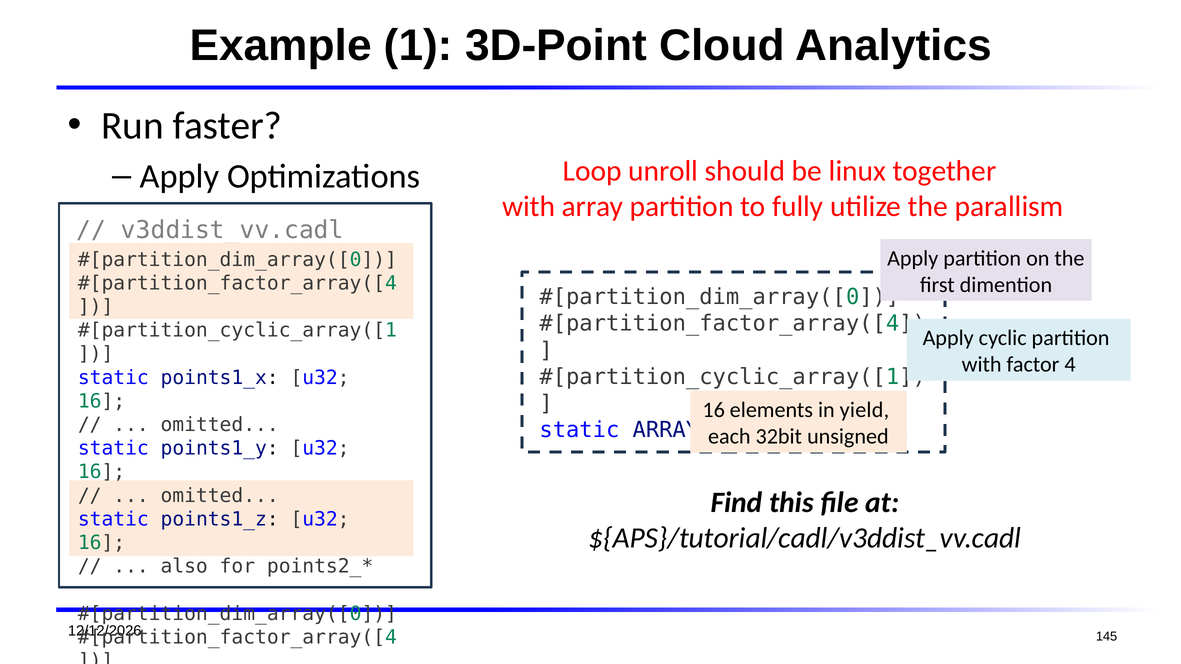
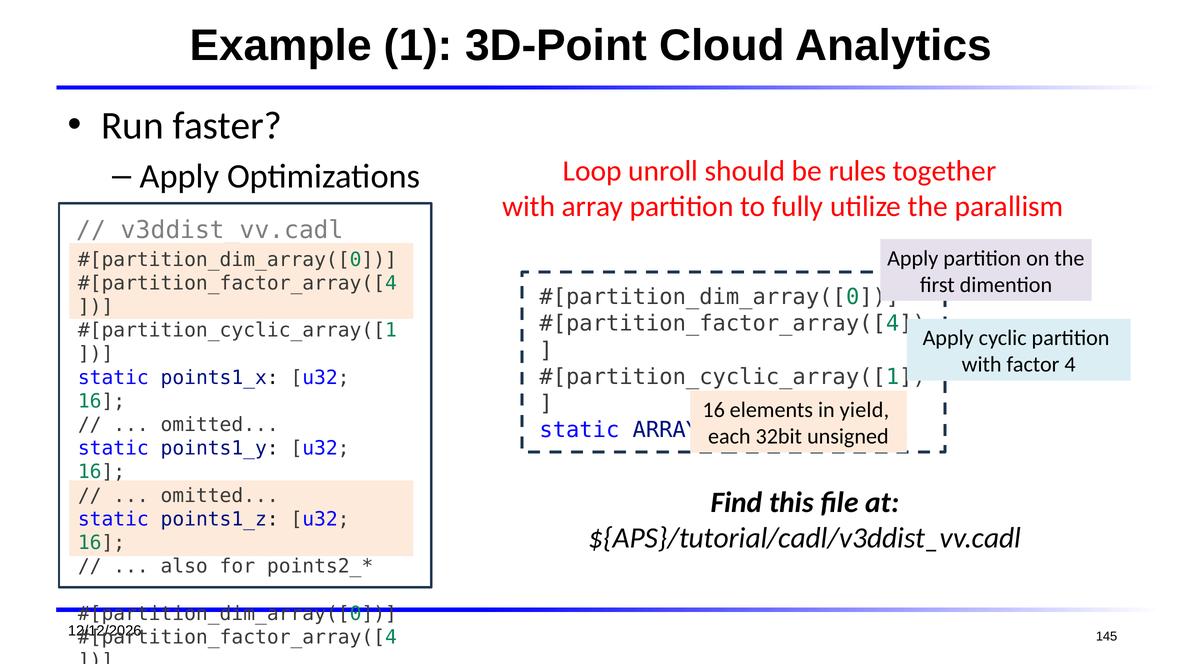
linux: linux -> rules (858, 171)
